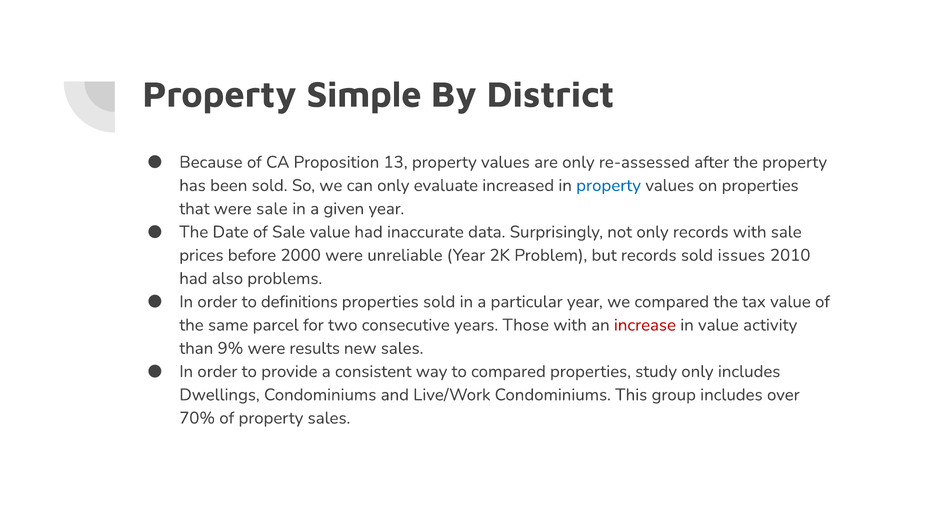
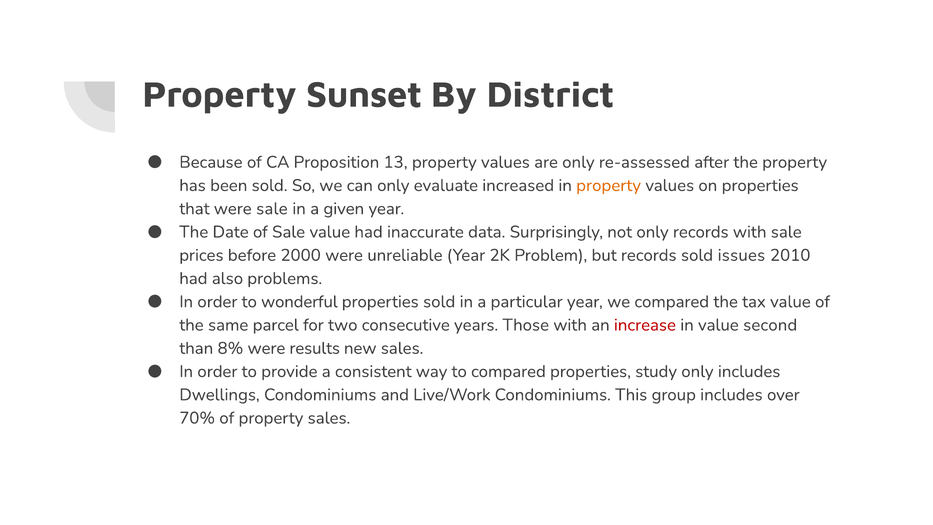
Simple: Simple -> Sunset (364, 95)
property colour: blue -> orange (609, 185)
definitions: definitions -> wonderful (299, 302)
activity: activity -> second (770, 325)
9%: 9% -> 8% (230, 348)
